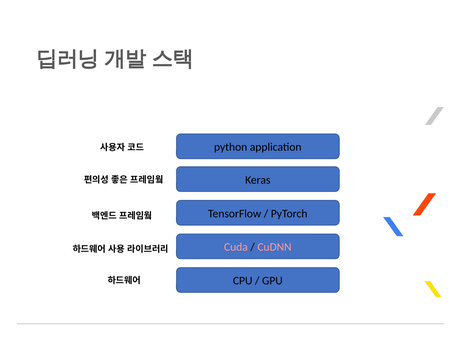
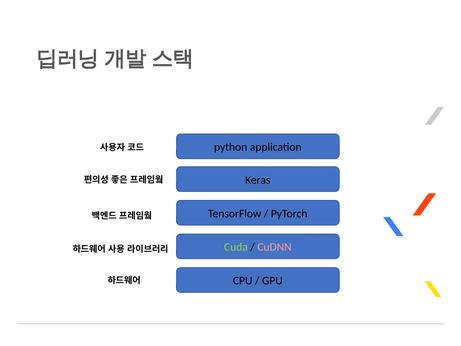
Cuda colour: pink -> light green (236, 247)
